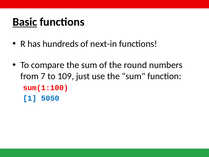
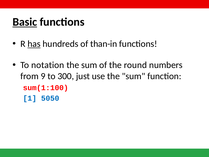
has underline: none -> present (34, 44)
next-in: next-in -> than-in (104, 44)
compare: compare -> notation (48, 65)
7: 7 -> 9 (43, 76)
109: 109 -> 300 (66, 76)
